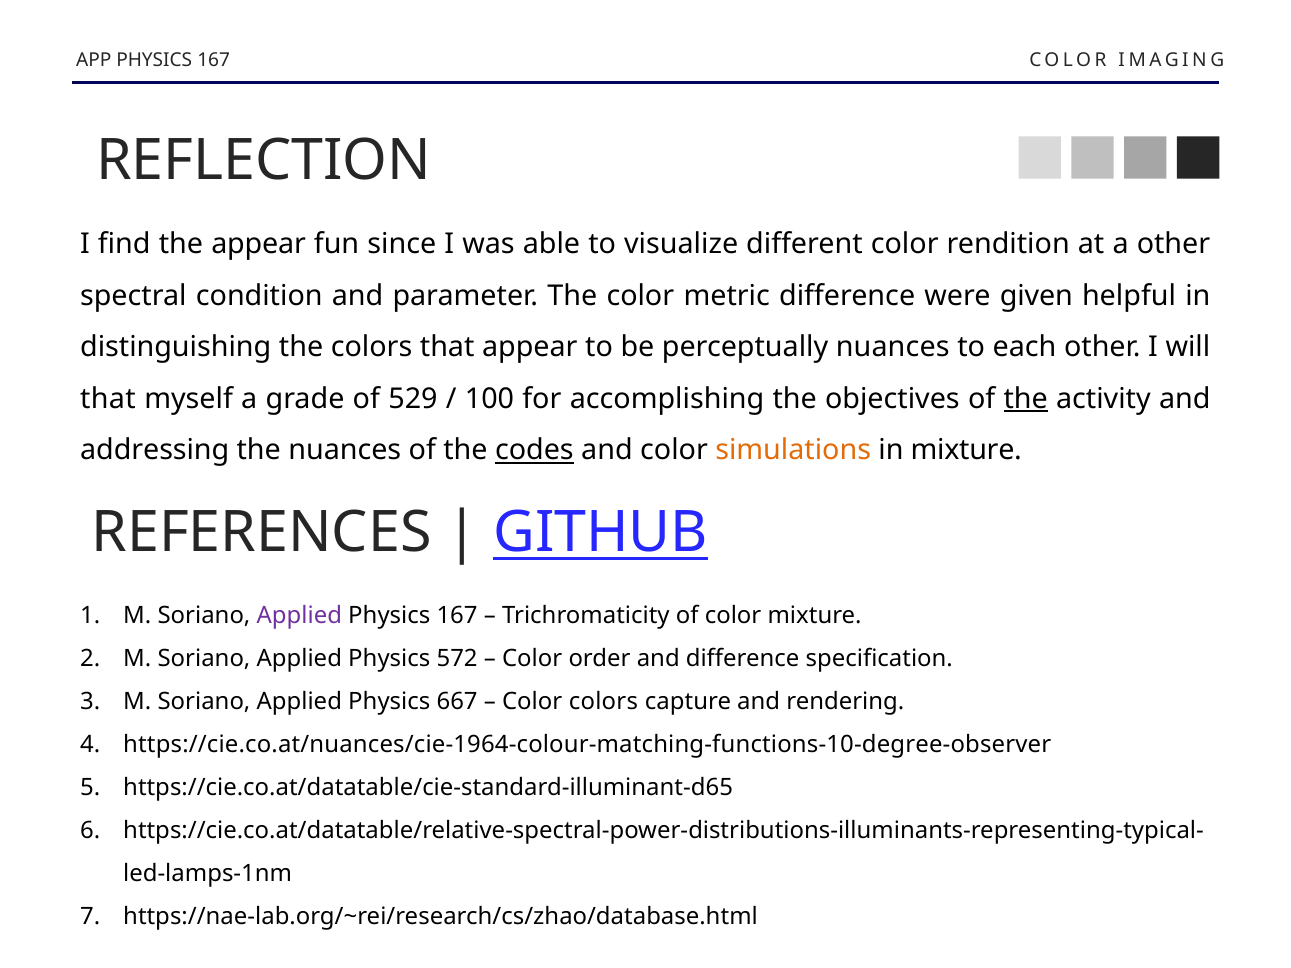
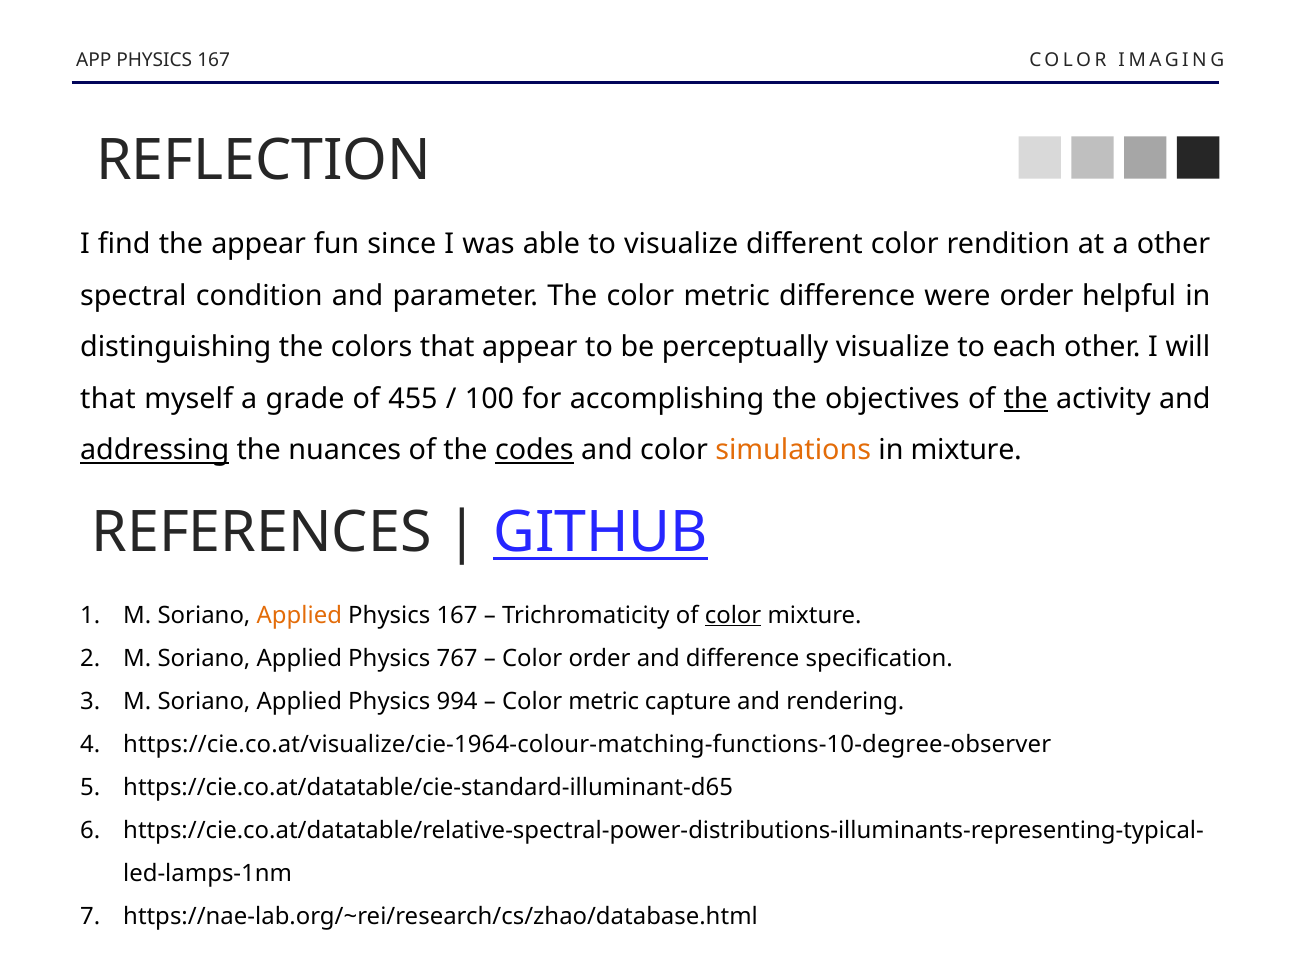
were given: given -> order (1036, 296)
perceptually nuances: nuances -> visualize (893, 347)
529: 529 -> 455 (413, 399)
addressing underline: none -> present (155, 451)
Applied colour: purple -> orange (299, 616)
color underline: none -> present (733, 616)
572: 572 -> 767 (457, 659)
667: 667 -> 994 (457, 702)
colors: colors -> metric (604, 702)
https://cie.co.at/nuances/cie-1964-colour-matching-functions-10-degree-observer: https://cie.co.at/nuances/cie-1964-colour-matching-functions-10-degree-observer -> https://cie.co.at/visualize/cie-1964-colour-matching-functions-10-degree-observer (587, 745)
